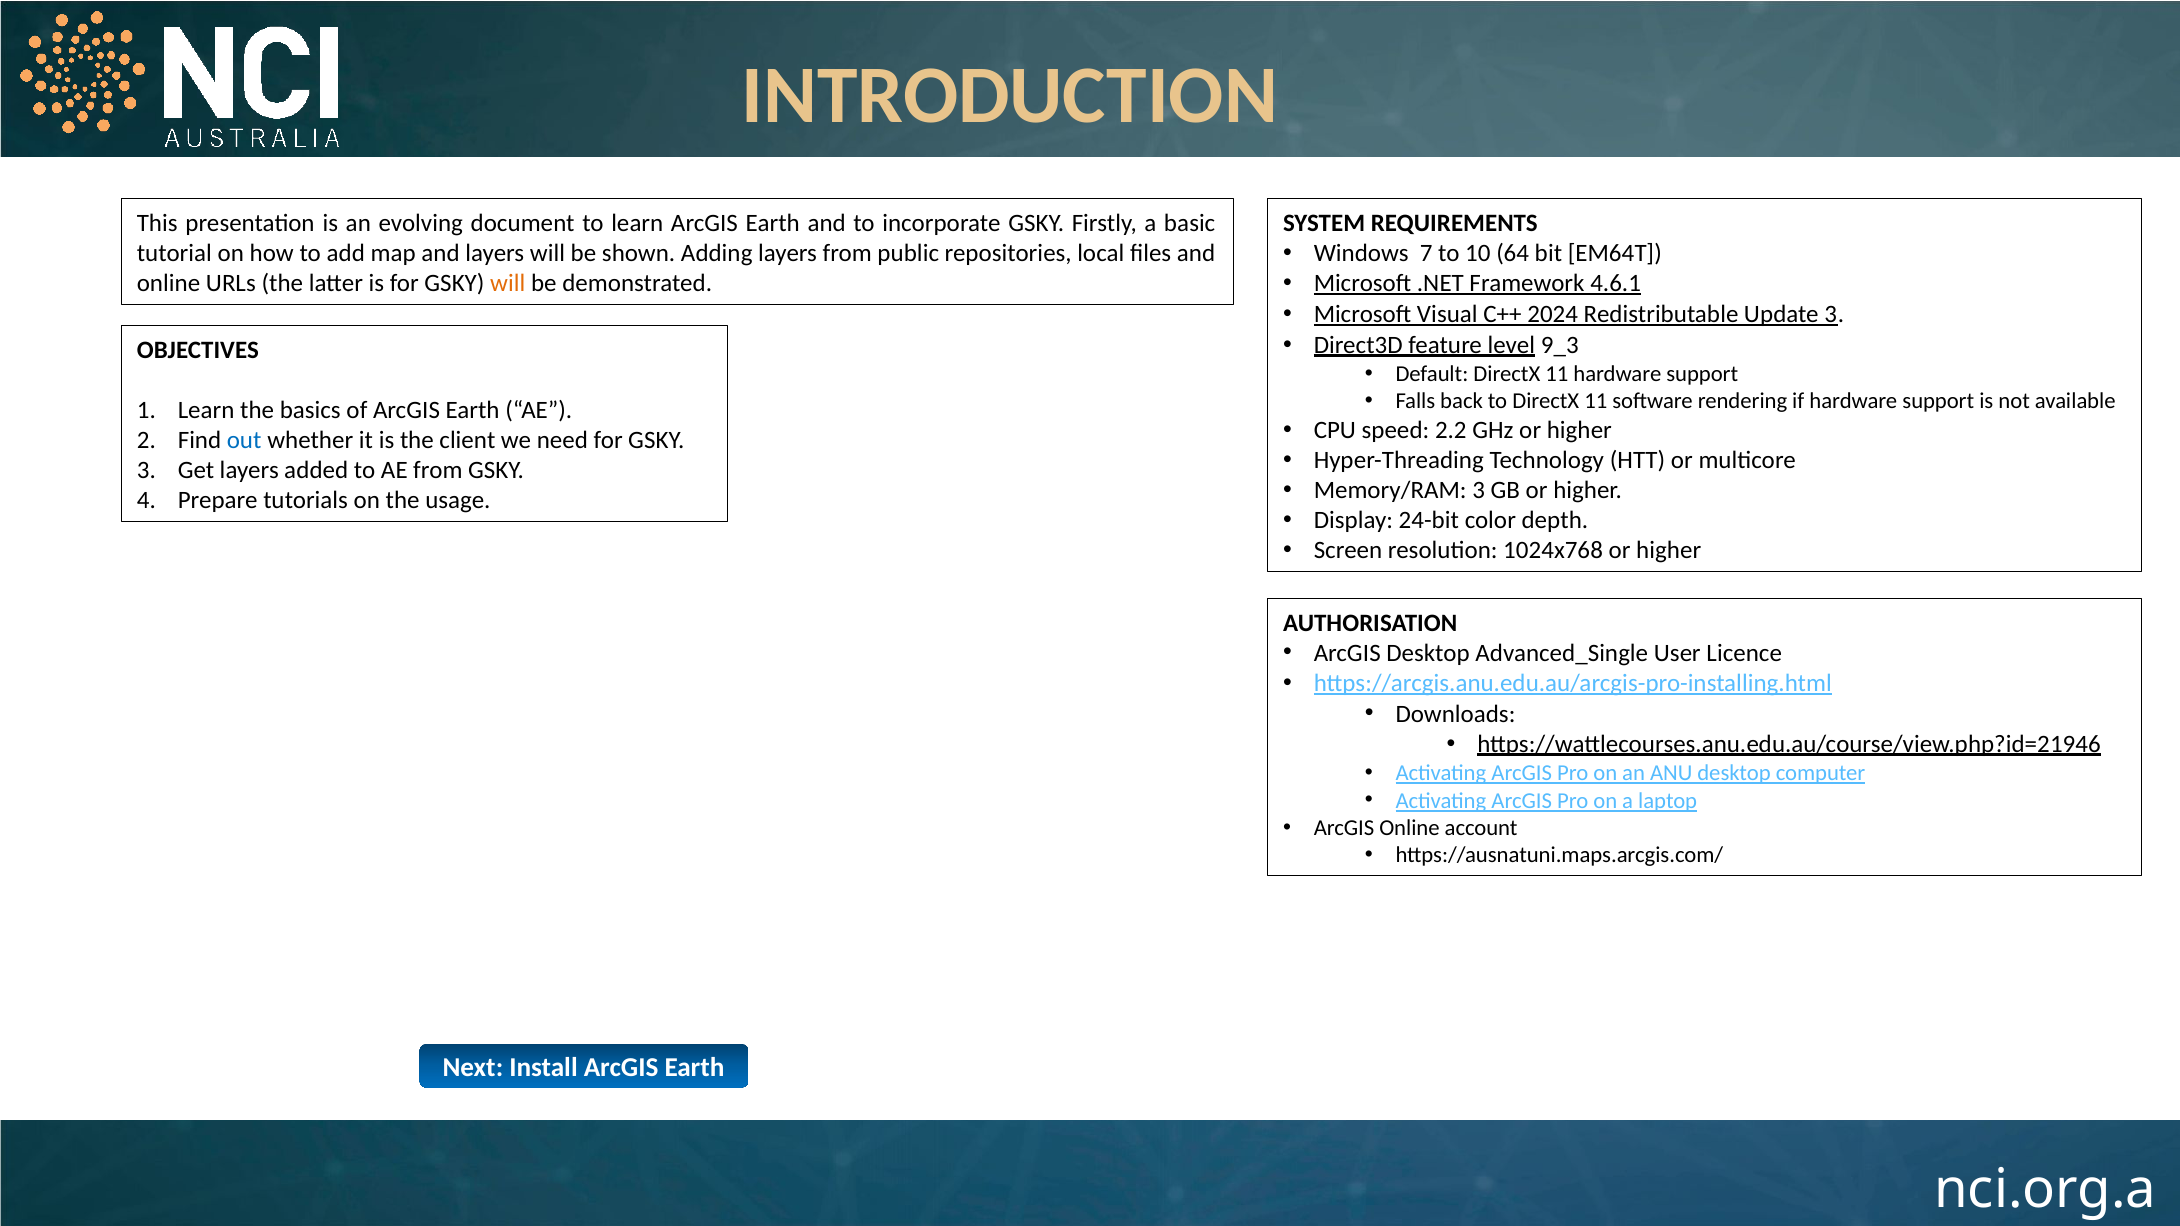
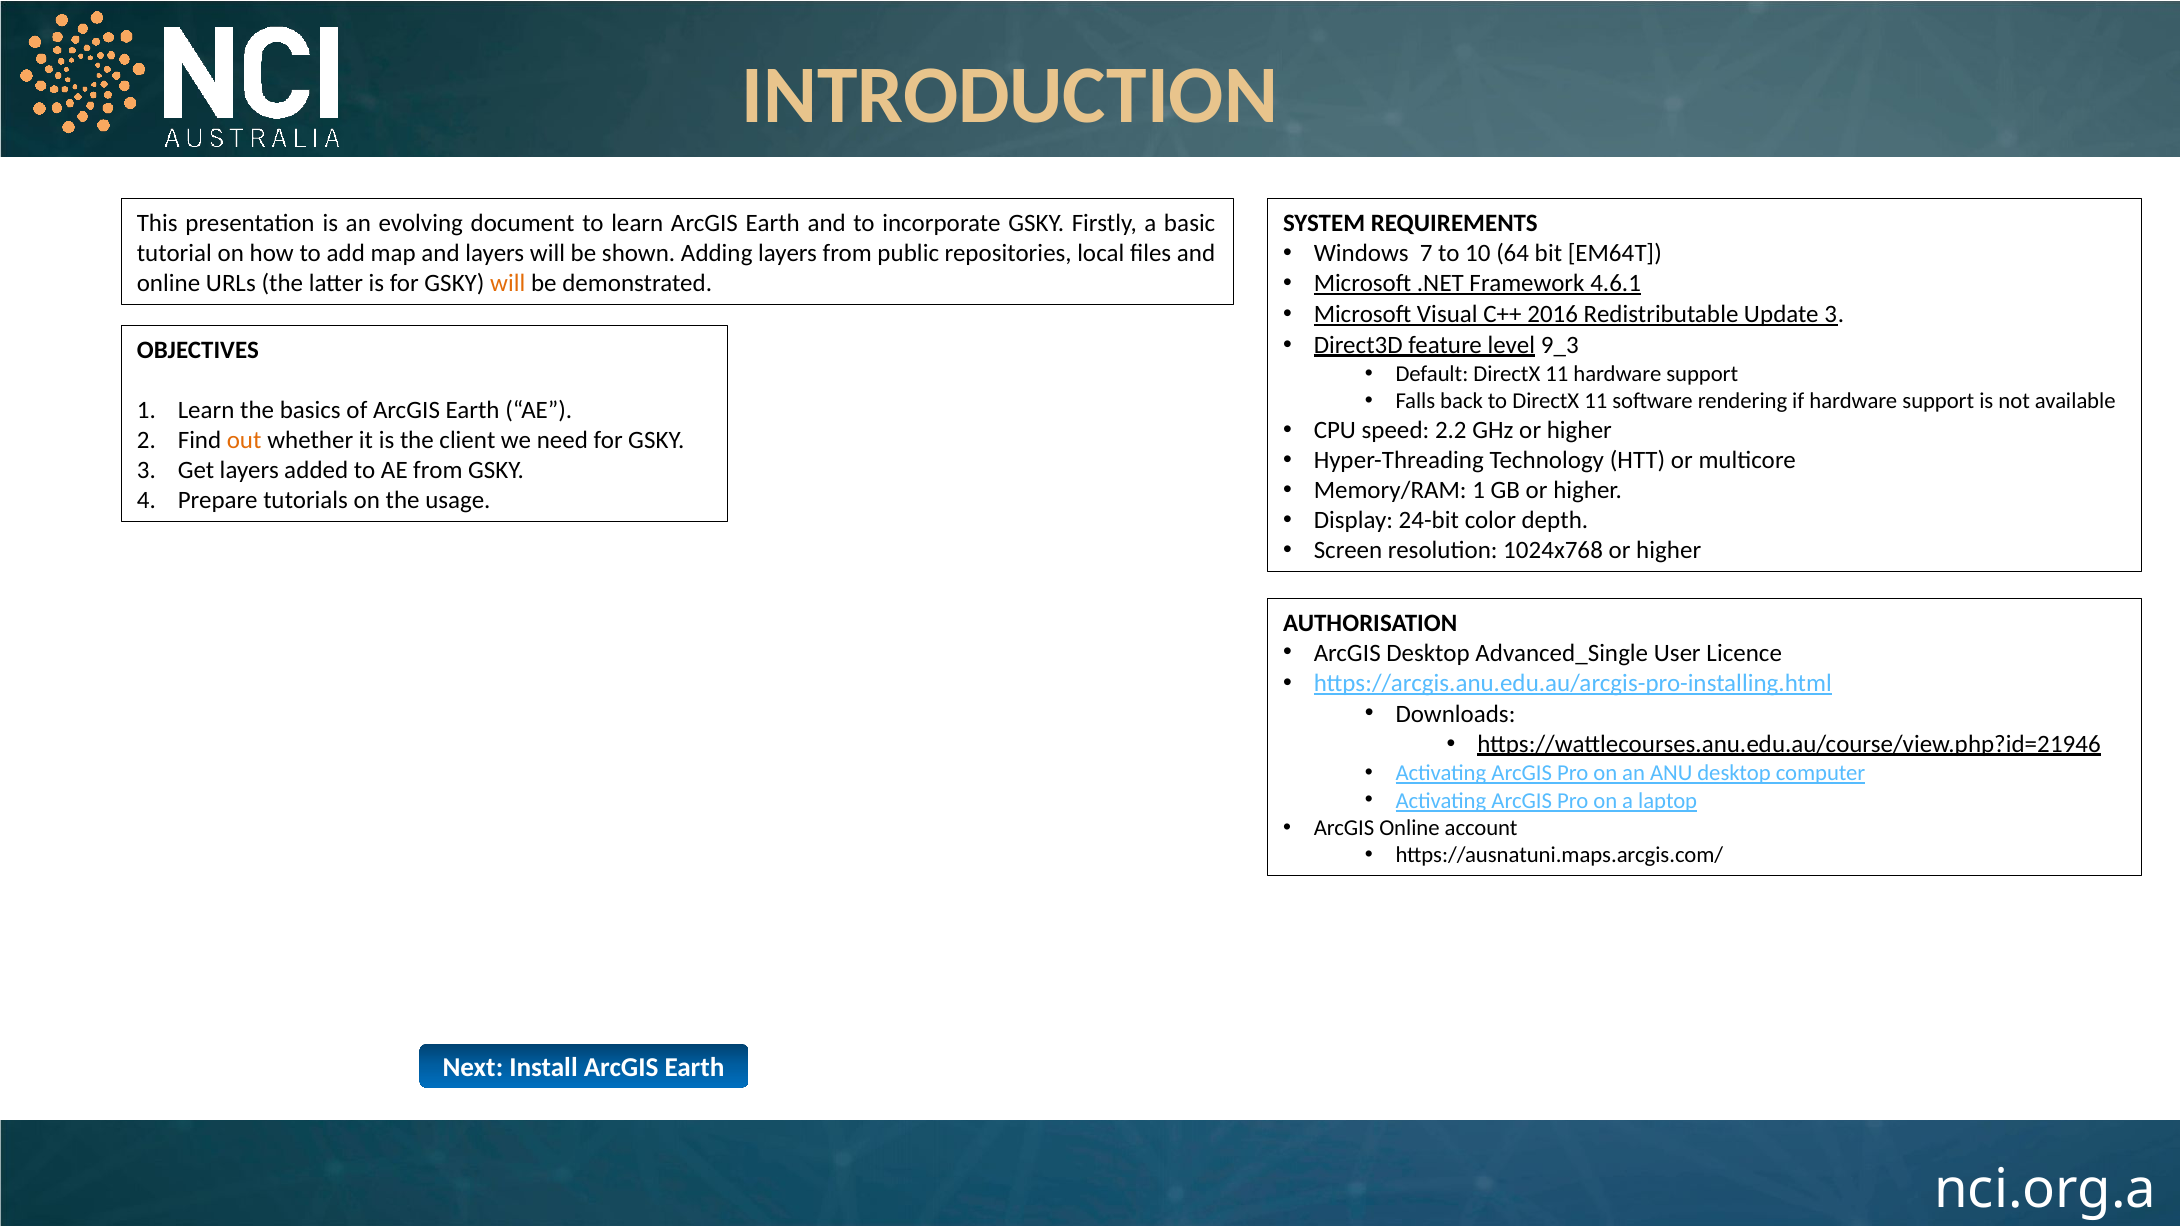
2024: 2024 -> 2016 (1553, 314)
out colour: blue -> orange (244, 440)
Memory/RAM 3: 3 -> 1 (1479, 490)
